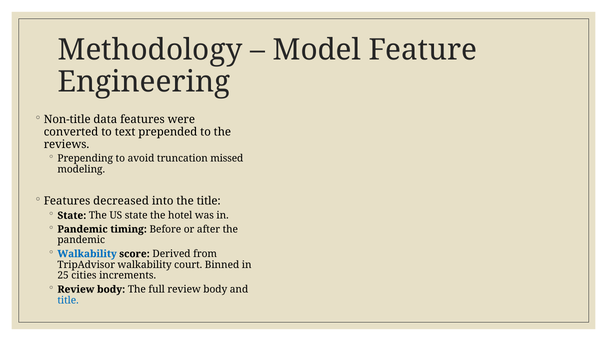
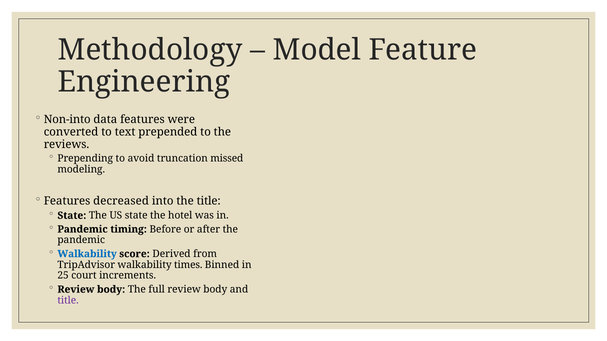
Non-title: Non-title -> Non-into (67, 120)
court: court -> times (188, 265)
cities: cities -> court (84, 276)
title colour: blue -> purple (68, 301)
